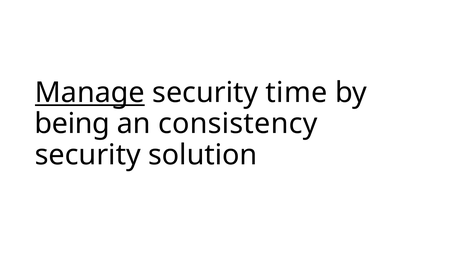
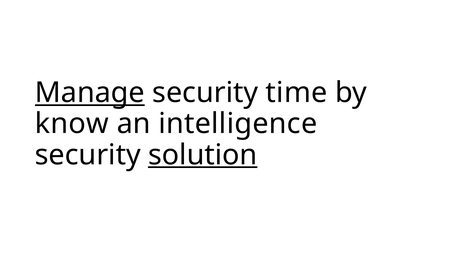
being: being -> know (72, 124)
consistency: consistency -> intelligence (238, 124)
solution underline: none -> present (203, 155)
